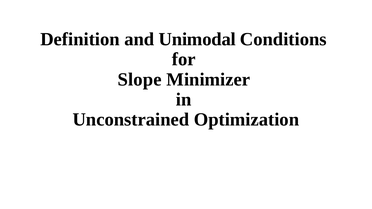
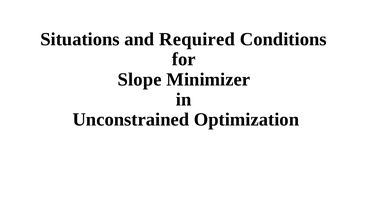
Definition: Definition -> Situations (80, 39)
Unimodal: Unimodal -> Required (197, 39)
